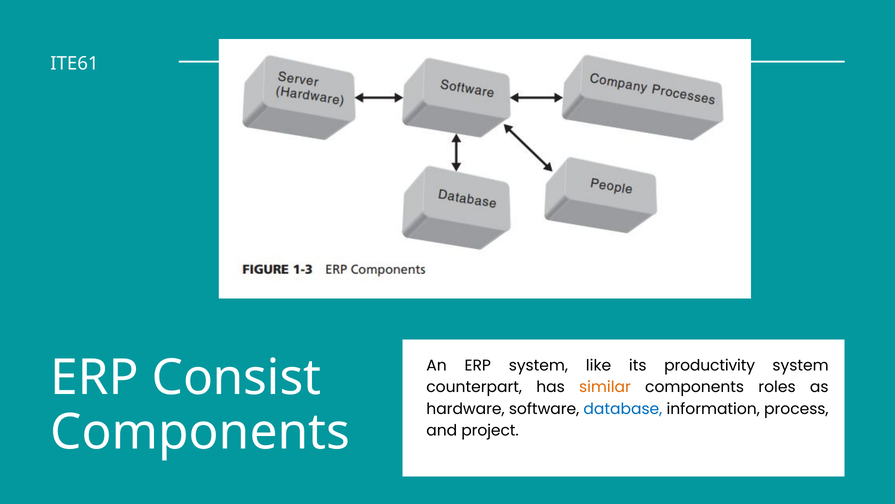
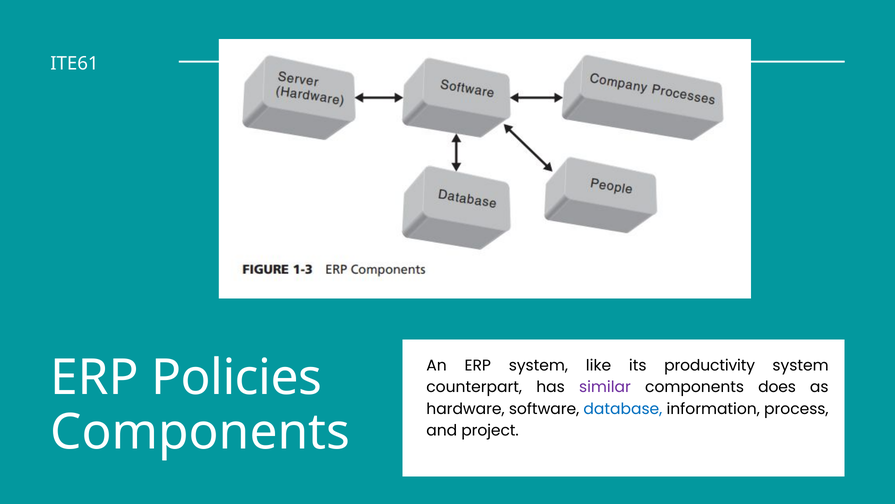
Consist: Consist -> Policies (237, 377)
similar colour: orange -> purple (605, 387)
roles: roles -> does (777, 387)
